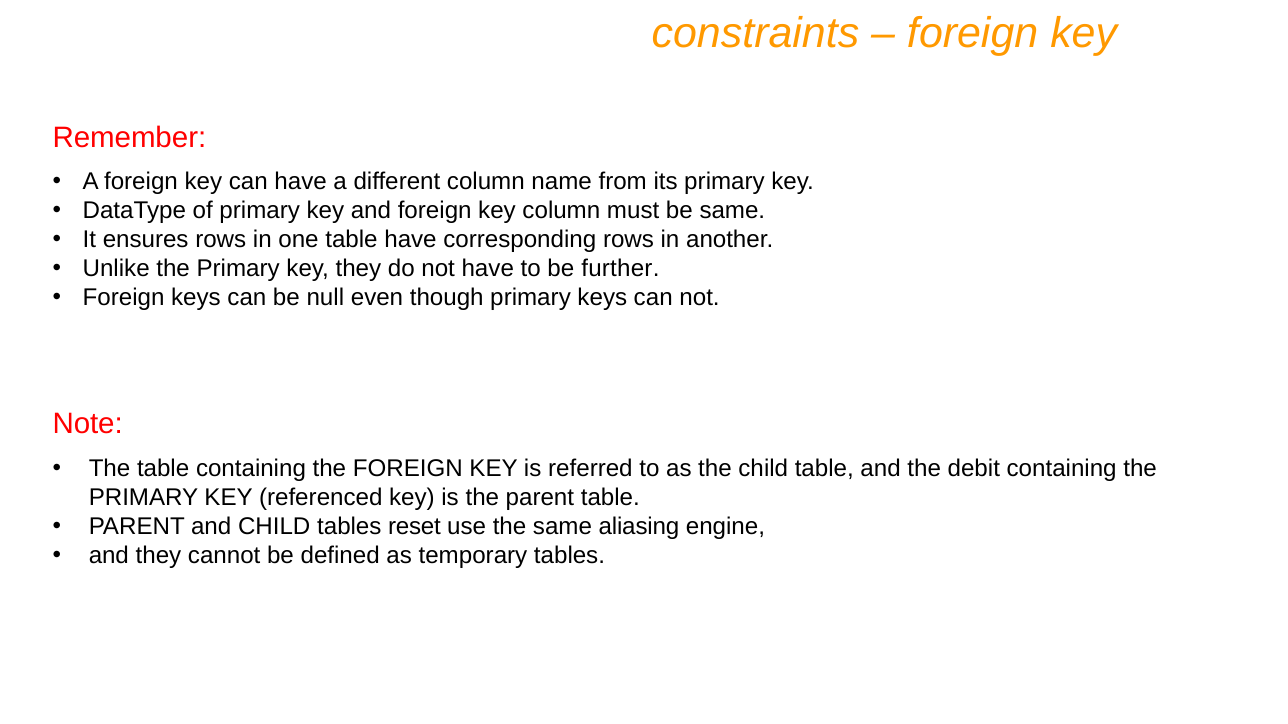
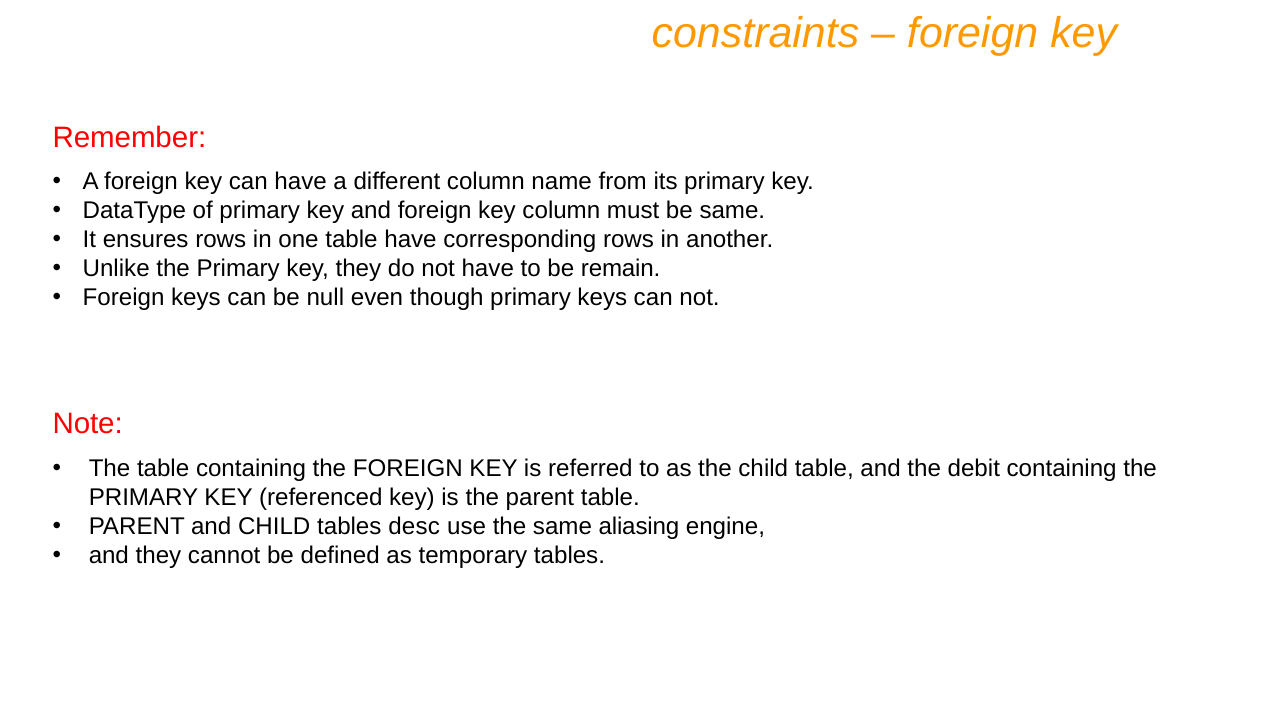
further: further -> remain (621, 269)
reset: reset -> desc (414, 527)
